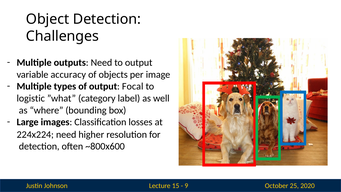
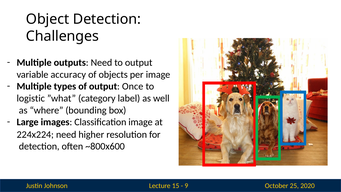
Focal: Focal -> Once (133, 86)
Classification losses: losses -> image (141, 122)
